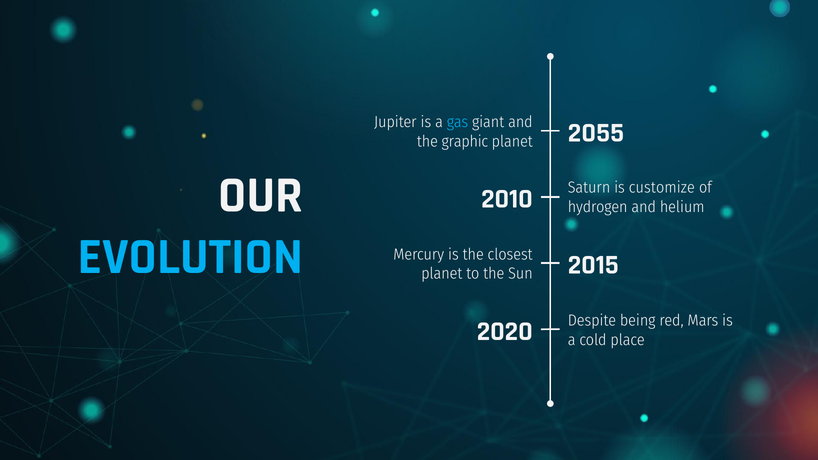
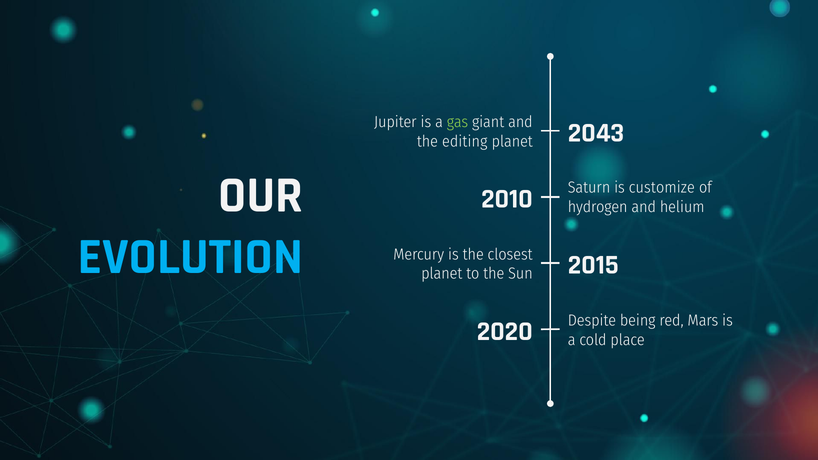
gas colour: light blue -> light green (457, 122)
graphic: graphic -> editing (465, 141)
2055: 2055 -> 2043 (596, 133)
